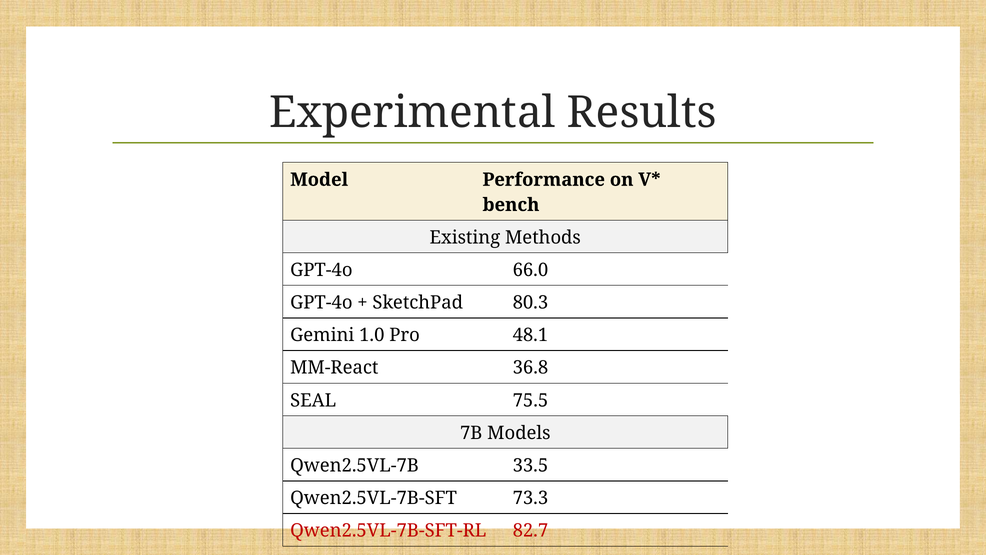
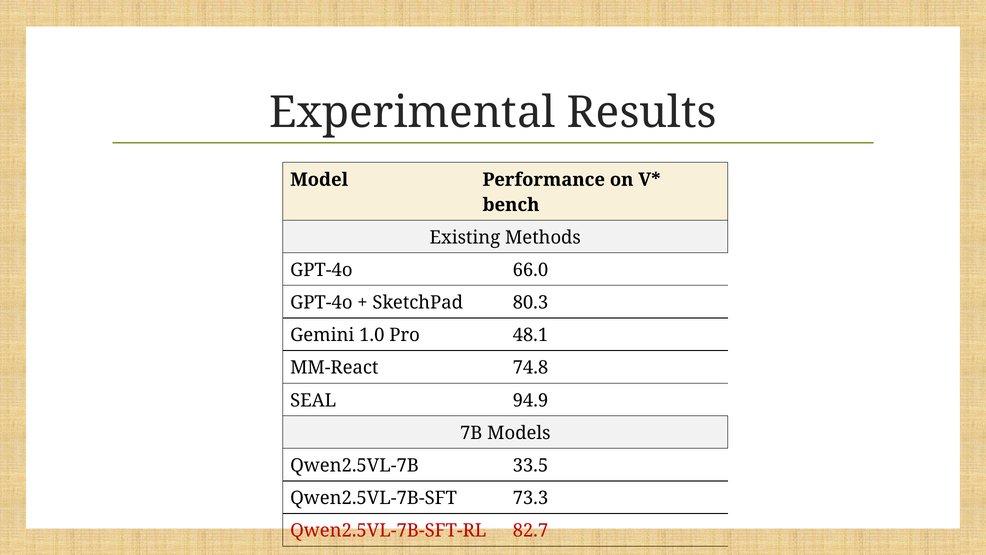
36.8: 36.8 -> 74.8 (530, 368)
75.5: 75.5 -> 94.9 (530, 400)
